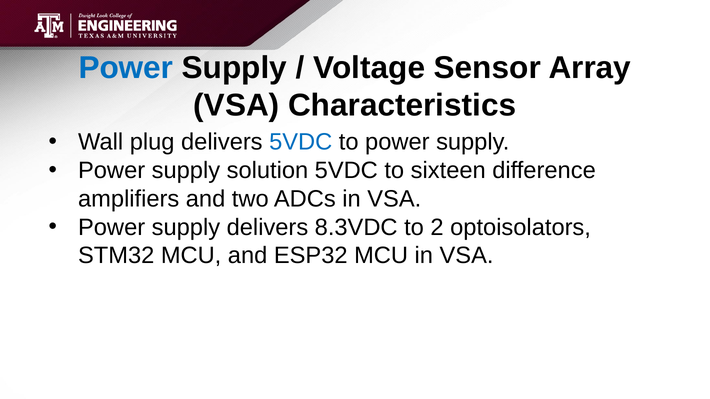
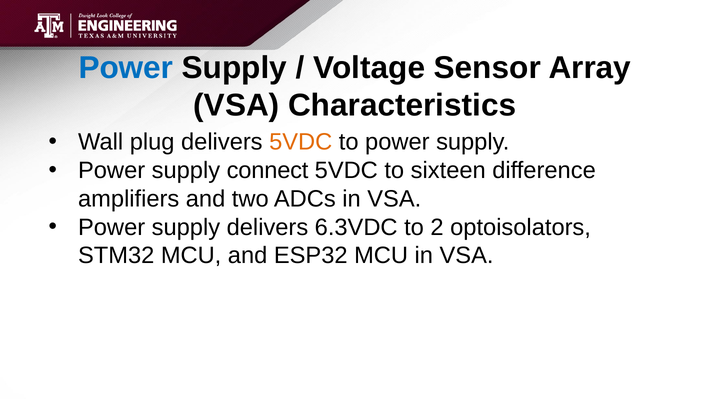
5VDC colour: blue -> orange (301, 142)
solution: solution -> connect (268, 171)
8.3VDC: 8.3VDC -> 6.3VDC (356, 227)
